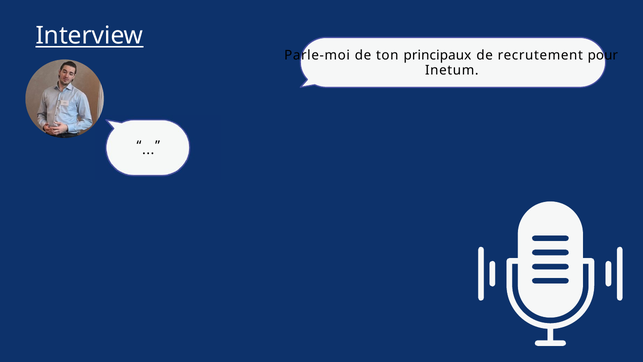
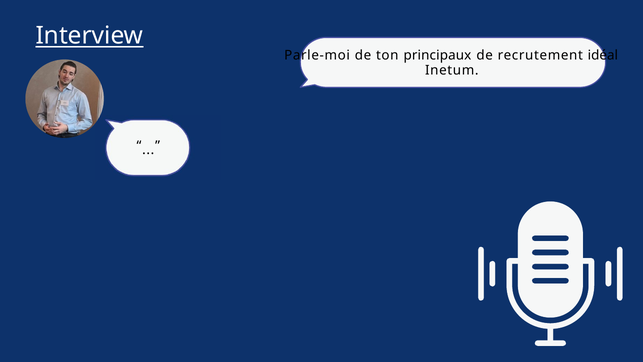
pour: pour -> idéal (603, 55)
